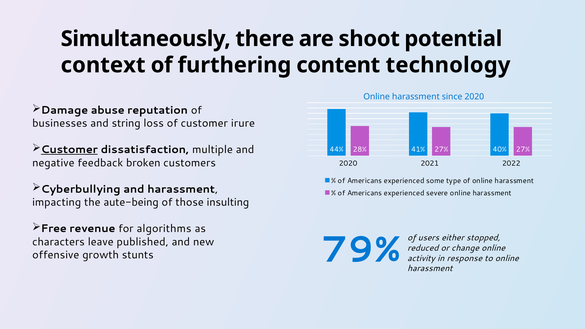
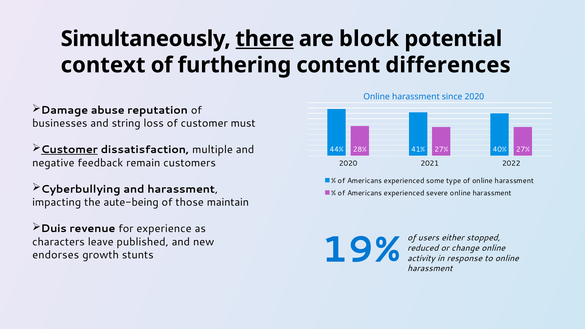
there underline: none -> present (265, 39)
shoot: shoot -> block (369, 39)
technology: technology -> differences (448, 65)
irure: irure -> must (243, 123)
broken: broken -> remain (143, 163)
insulting: insulting -> maintain (228, 202)
Free: Free -> Duis (54, 229)
algorithms: algorithms -> experience (164, 229)
offensive: offensive -> endorses (56, 255)
79%: 79% -> 19% (361, 250)
